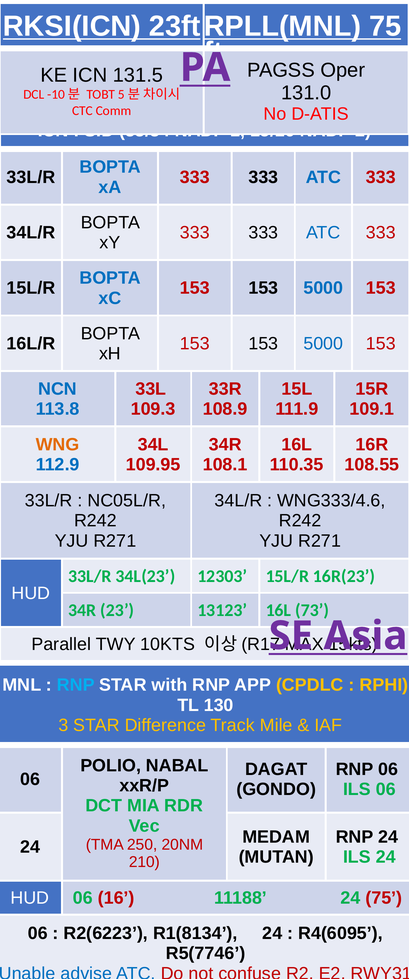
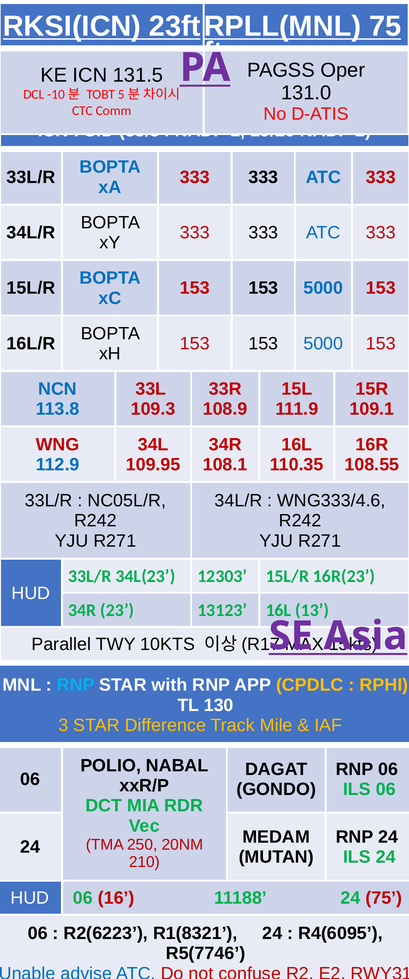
WNG colour: orange -> red (58, 444)
73: 73 -> 13 (312, 610)
R1(8134: R1(8134 -> R1(8321 (195, 933)
